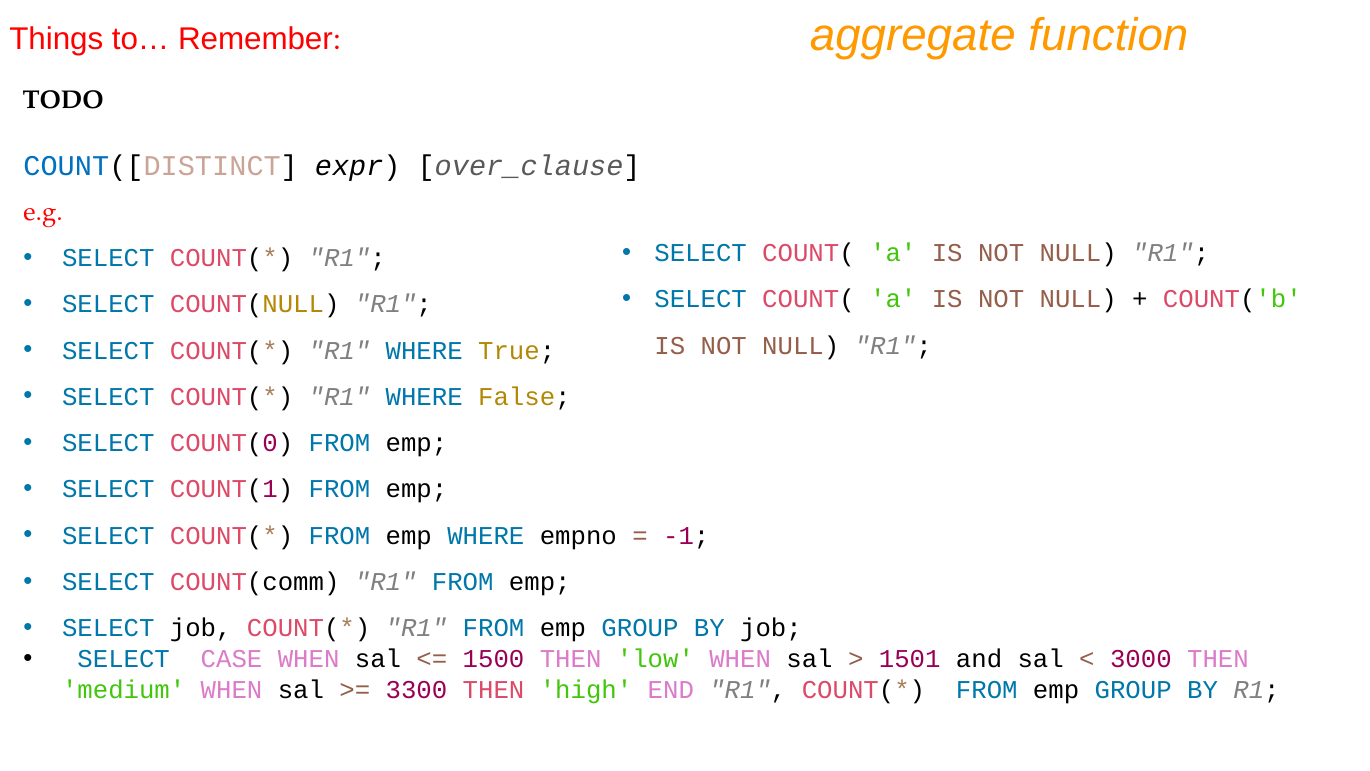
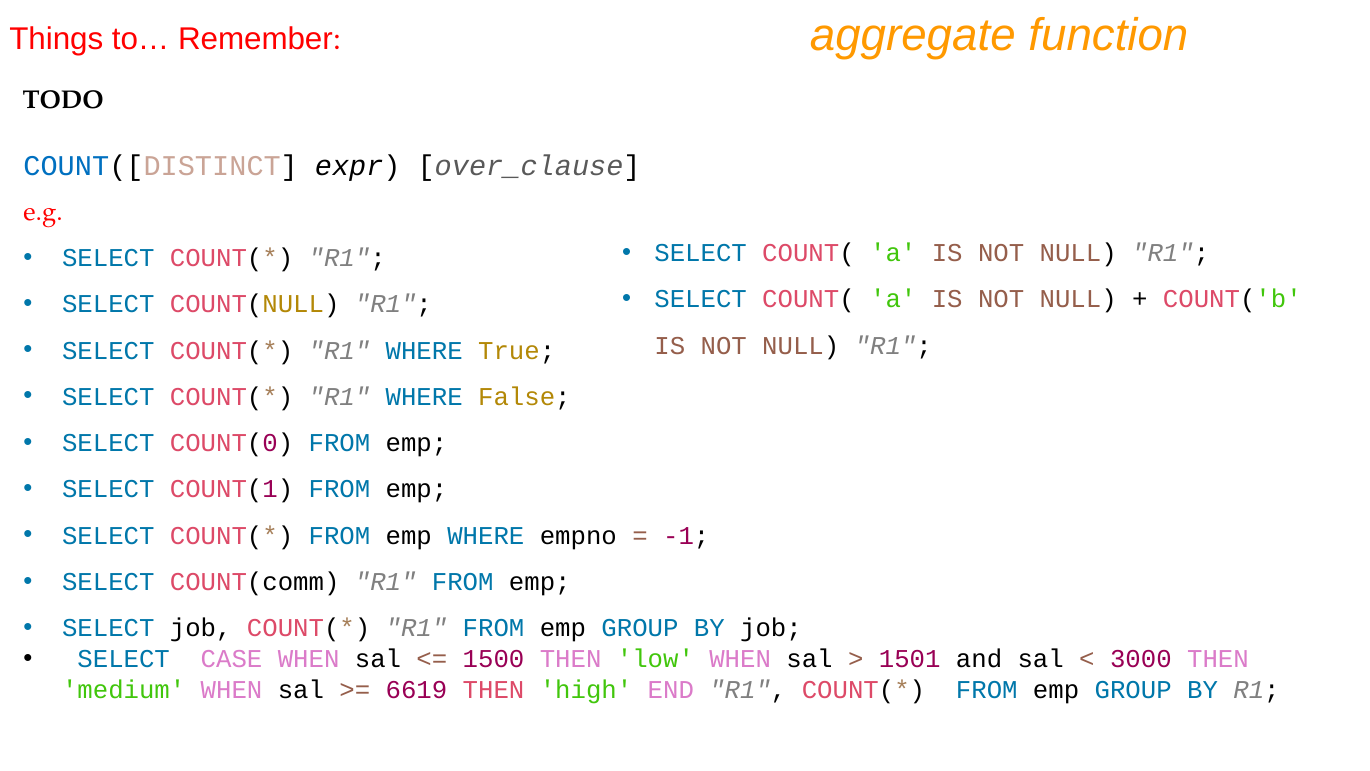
3300: 3300 -> 6619 (416, 690)
